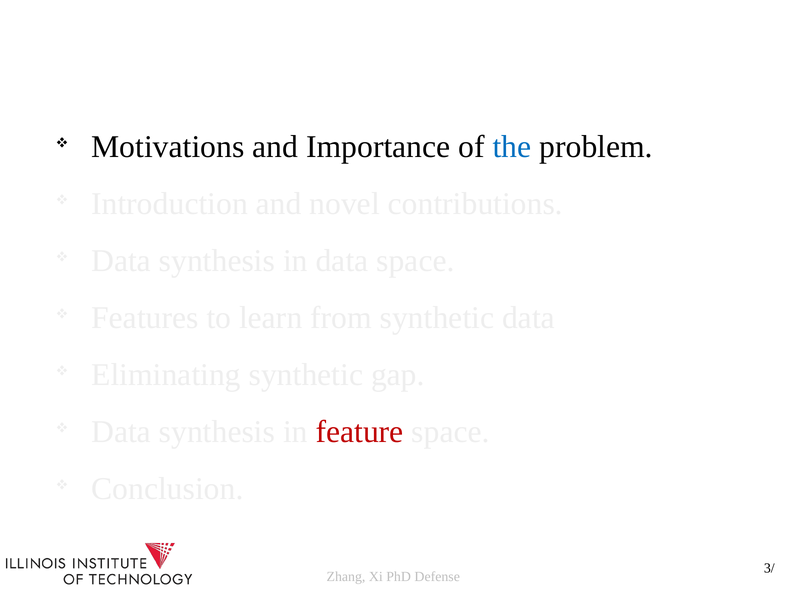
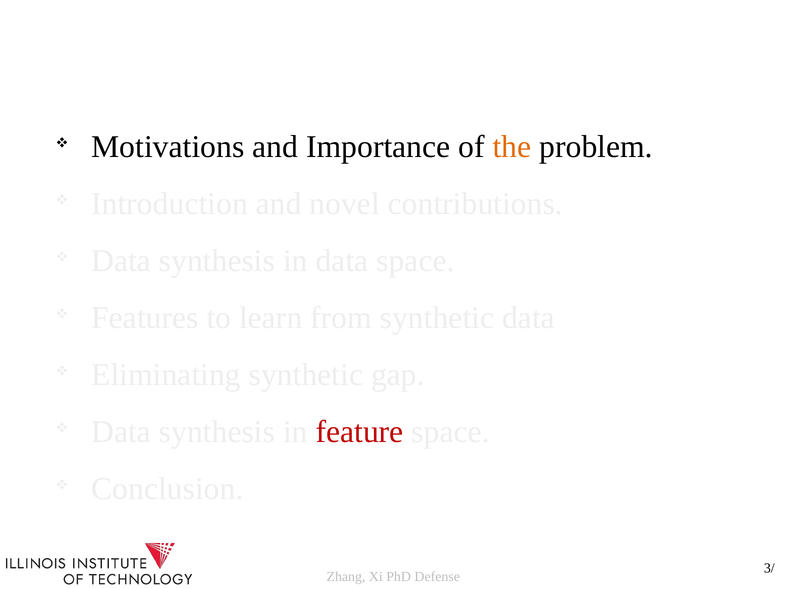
the colour: blue -> orange (512, 147)
